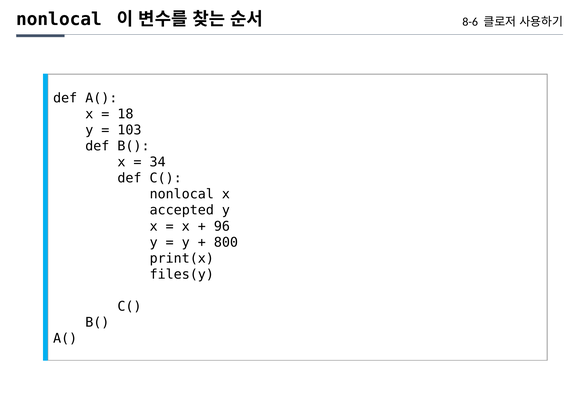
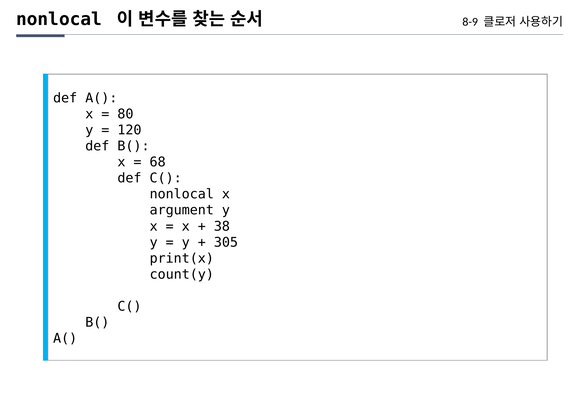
8-6: 8-6 -> 8-9 (470, 22)
18: 18 -> 80 (125, 114)
103: 103 -> 120 (129, 130)
34: 34 -> 68 (158, 162)
accepted: accepted -> argument (182, 210)
96: 96 -> 38 (222, 226)
800: 800 -> 305 (226, 242)
files(y: files(y -> count(y (182, 274)
